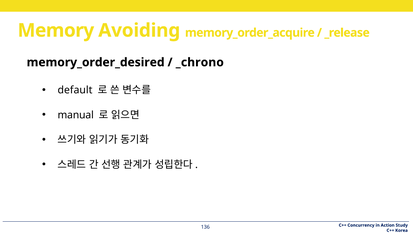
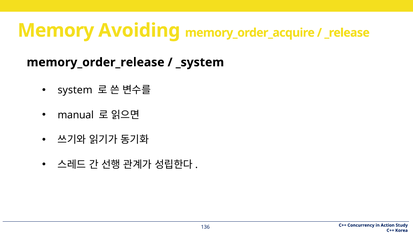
memory_order_desired: memory_order_desired -> memory_order_release (96, 62)
_chrono: _chrono -> _system (200, 62)
default: default -> system (75, 90)
